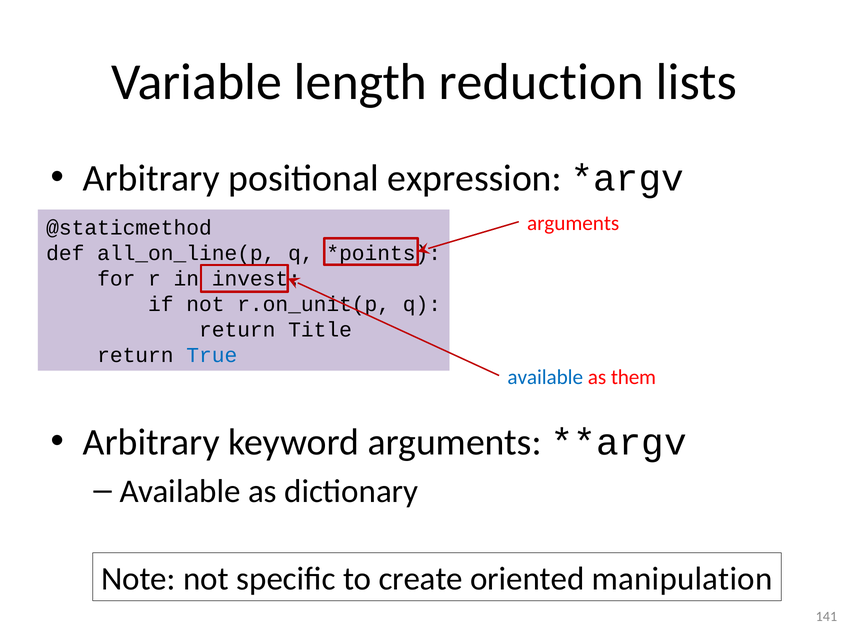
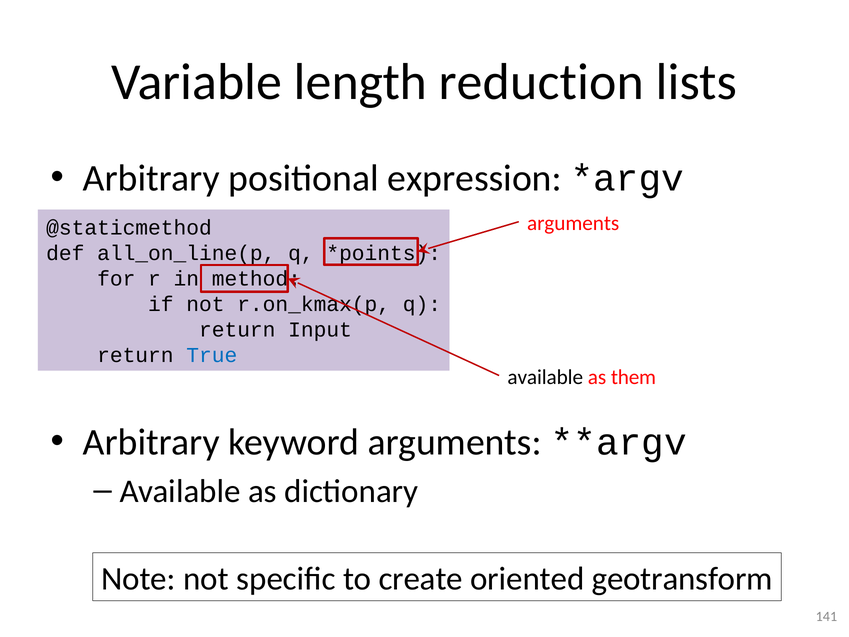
invest: invest -> method (256, 279)
r.on_unit(p: r.on_unit(p -> r.on_kmax(p (314, 304)
Title: Title -> Input (320, 330)
available colour: blue -> black (545, 377)
manipulation: manipulation -> geotransform (682, 579)
